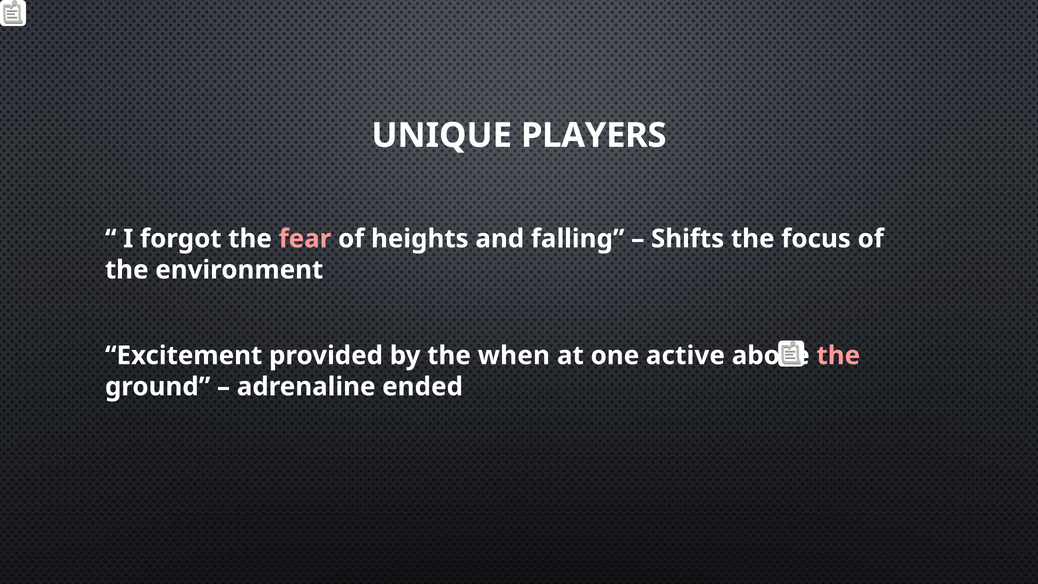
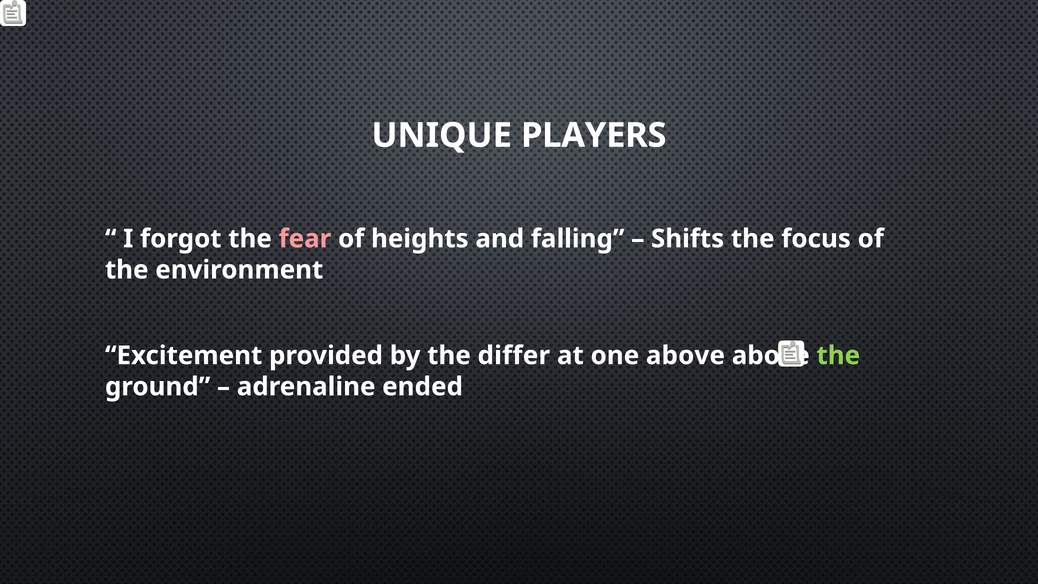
when: when -> differ (514, 355)
one active: active -> above (685, 355)
the colour: pink -> light green (838, 355)
